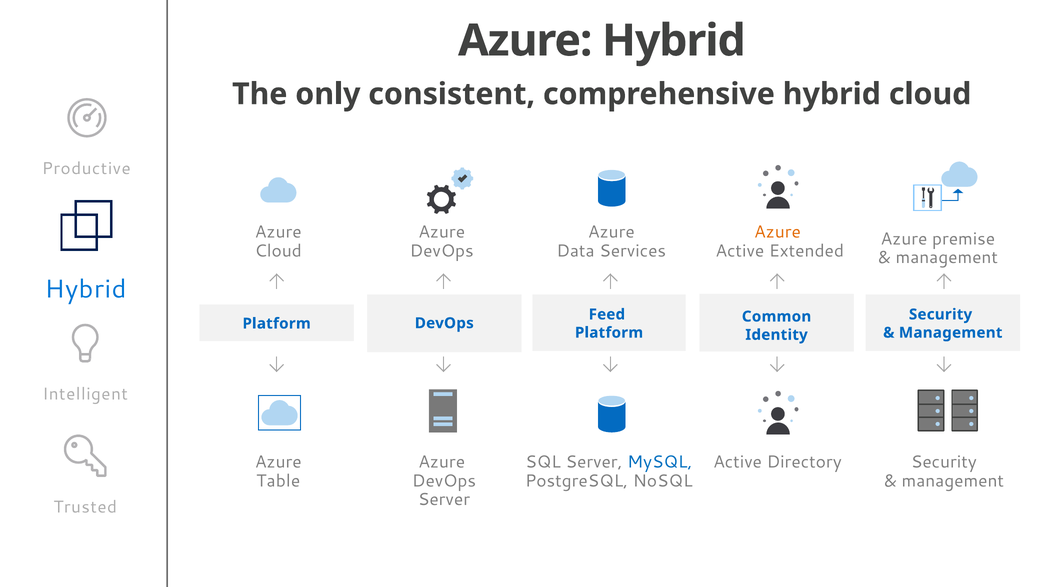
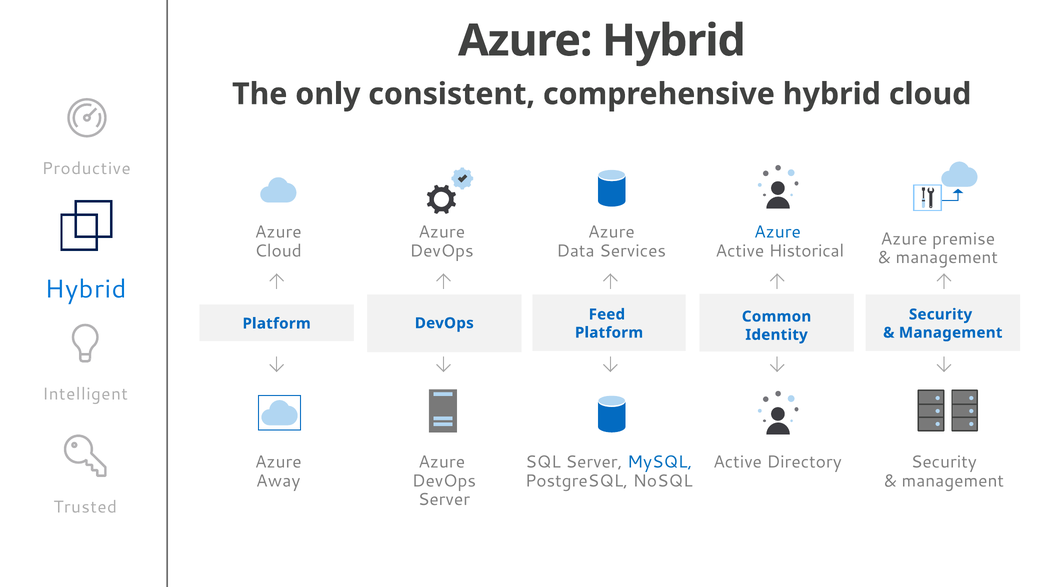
Azure colour: orange -> blue (777, 232)
Extended: Extended -> Historical (807, 251)
Table: Table -> Away (278, 481)
